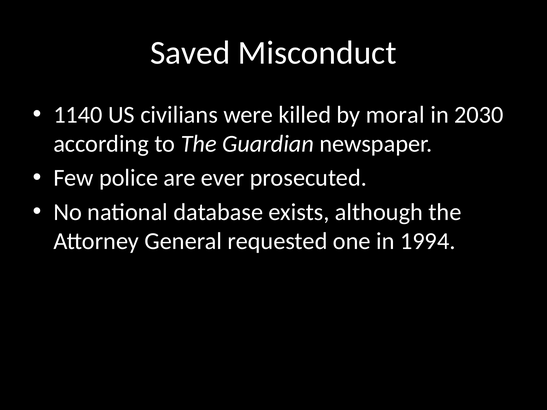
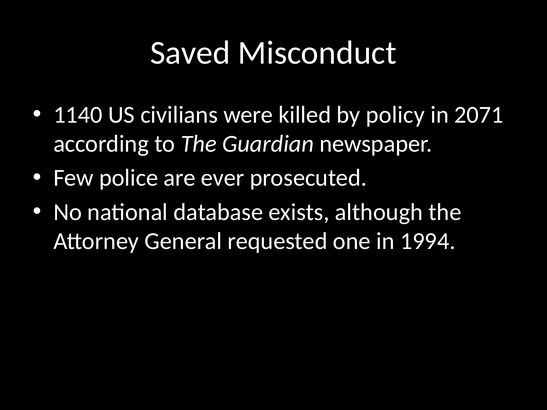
moral: moral -> policy (395, 115)
2030: 2030 -> 2071 (479, 115)
